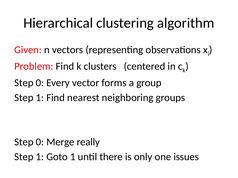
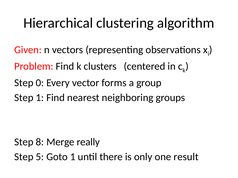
0: 0 -> 8 (40, 142)
1: 1 -> 5 (40, 157)
issues: issues -> result (186, 157)
